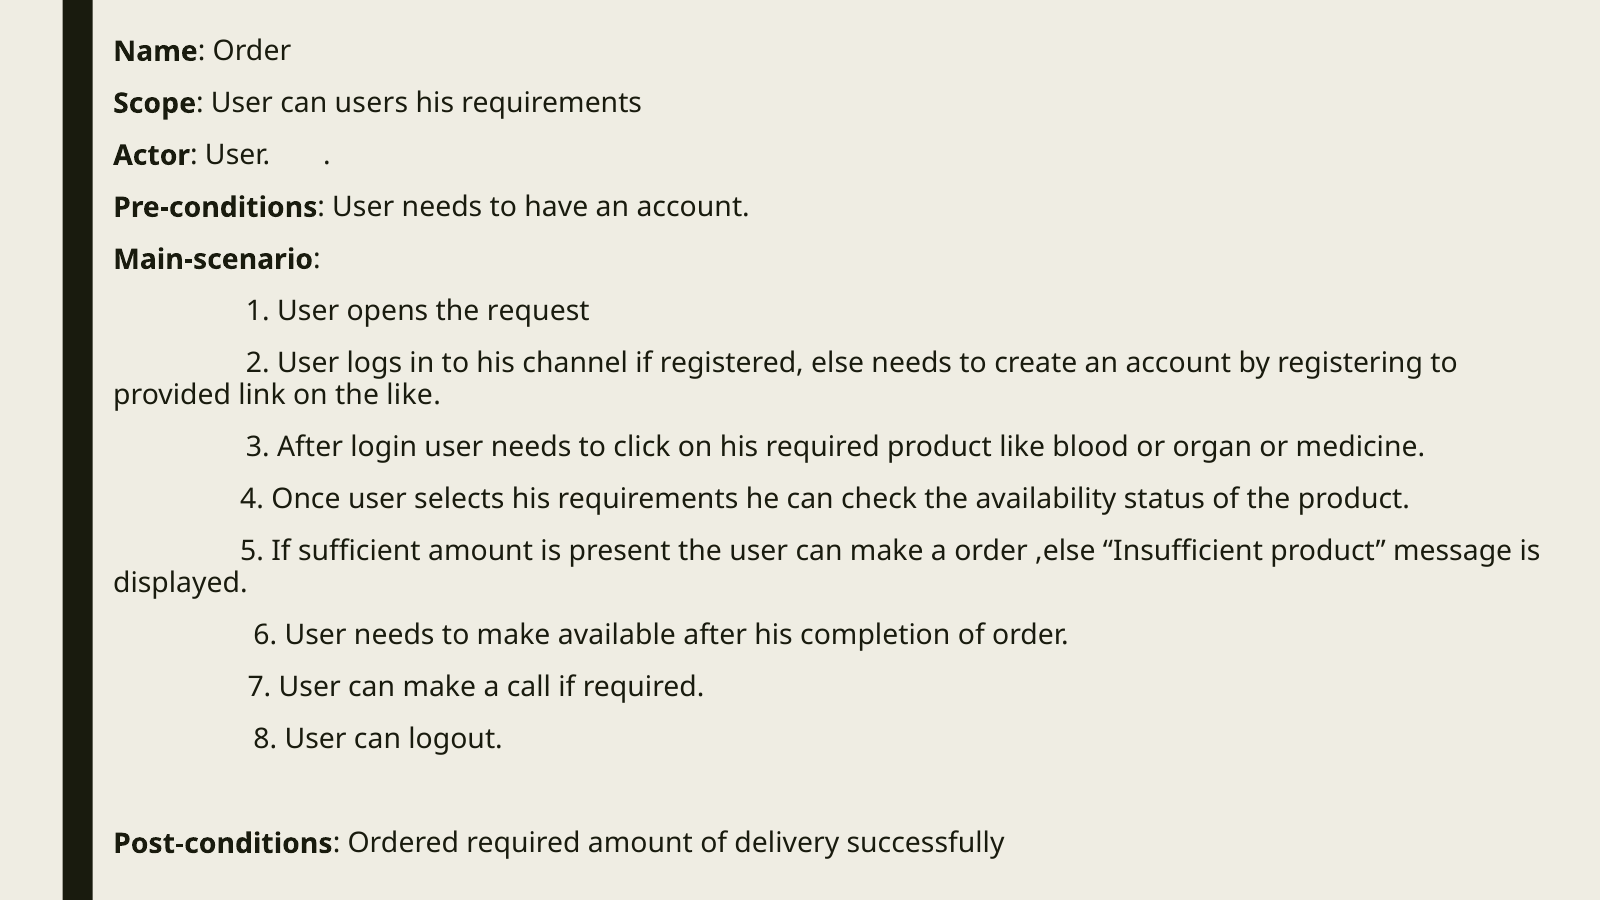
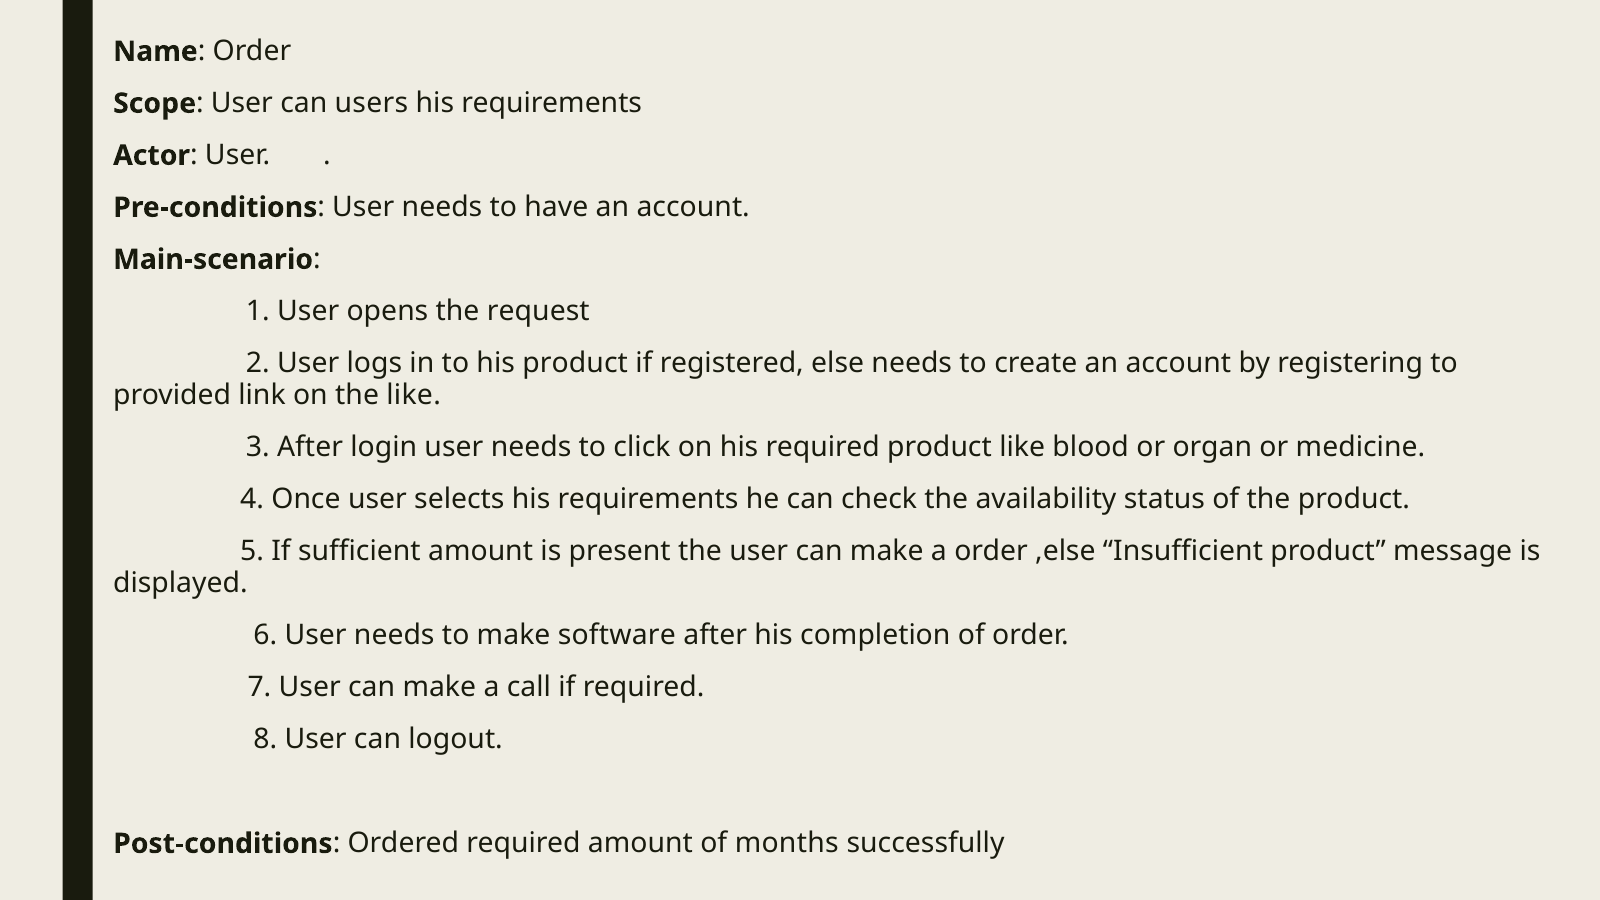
his channel: channel -> product (575, 363)
available: available -> software (617, 636)
delivery: delivery -> months (787, 844)
